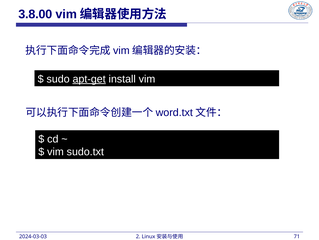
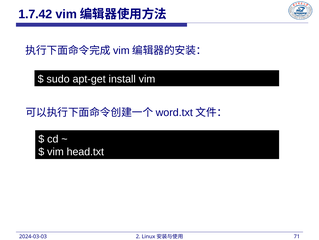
3.8.00: 3.8.00 -> 1.7.42 (35, 14)
apt-get underline: present -> none (89, 79)
sudo.txt: sudo.txt -> head.txt (85, 151)
